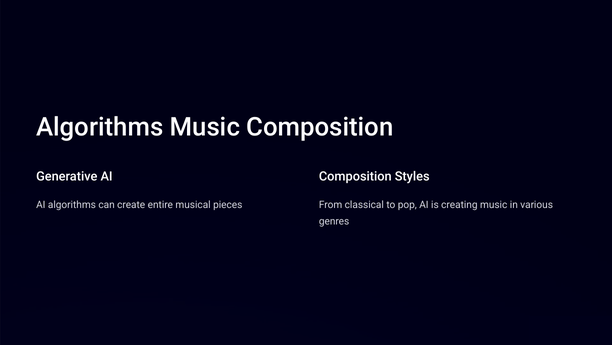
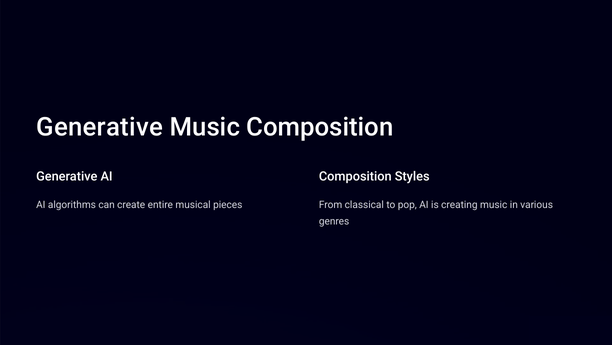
Algorithms: Algorithms -> Generative (100, 127)
